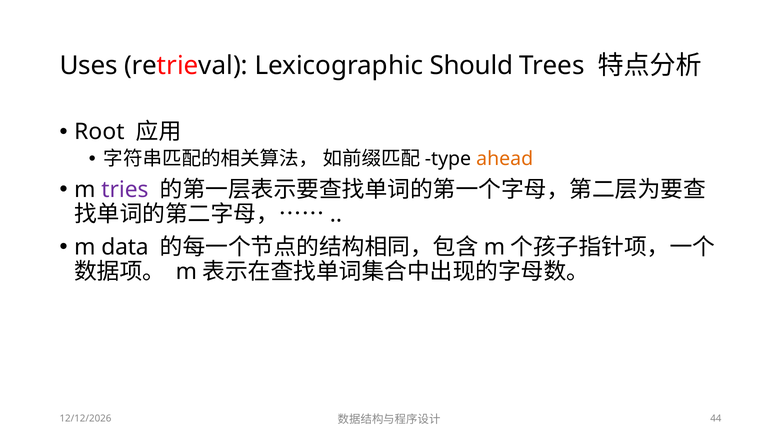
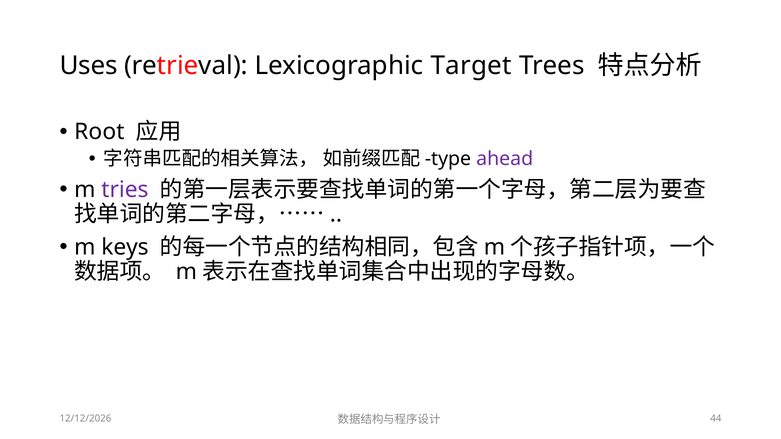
Should: Should -> Target (471, 66)
ahead colour: orange -> purple (505, 159)
data: data -> keys (125, 247)
